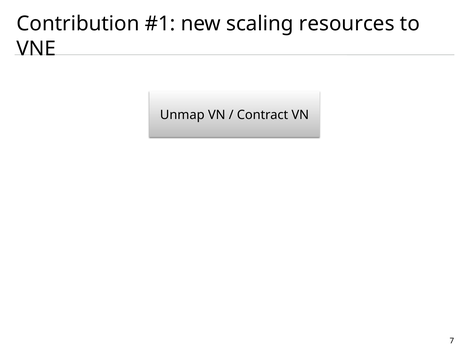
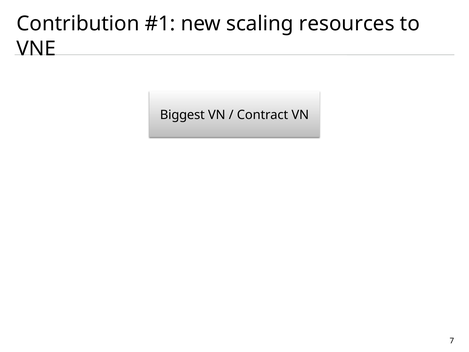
Unmap: Unmap -> Biggest (182, 115)
